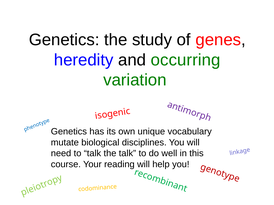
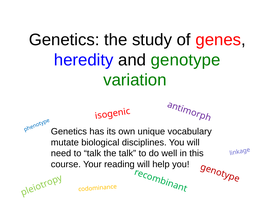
occurring: occurring -> genotype (186, 60)
